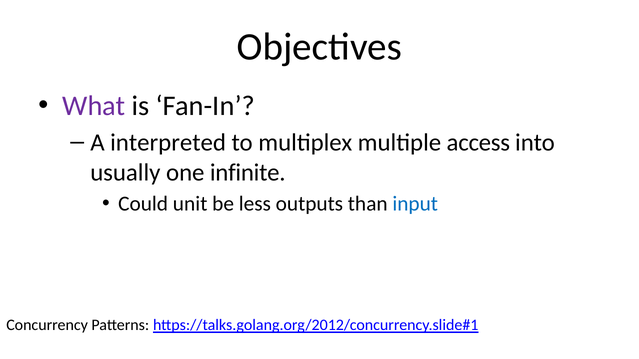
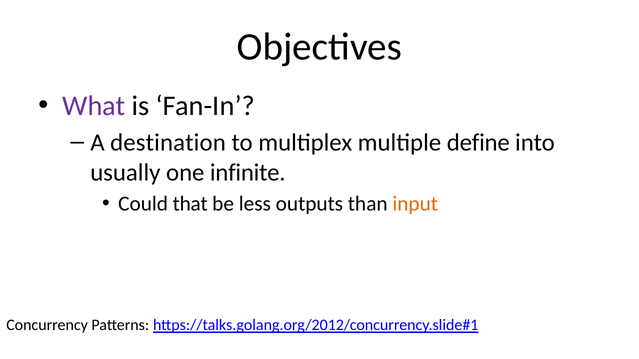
interpreted: interpreted -> destination (168, 143)
access: access -> define (478, 143)
unit: unit -> that (190, 204)
input colour: blue -> orange (415, 204)
